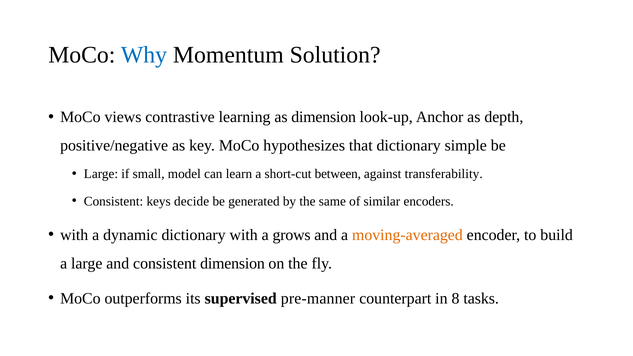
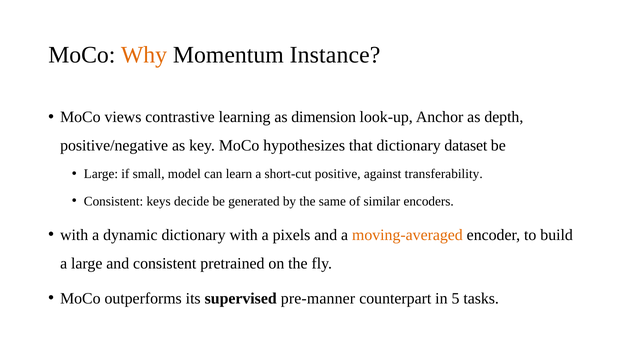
Why colour: blue -> orange (144, 55)
Solution: Solution -> Instance (335, 55)
simple: simple -> dataset (466, 146)
between: between -> positive (338, 174)
grows: grows -> pixels (292, 235)
consistent dimension: dimension -> pretrained (232, 263)
8: 8 -> 5 (455, 298)
